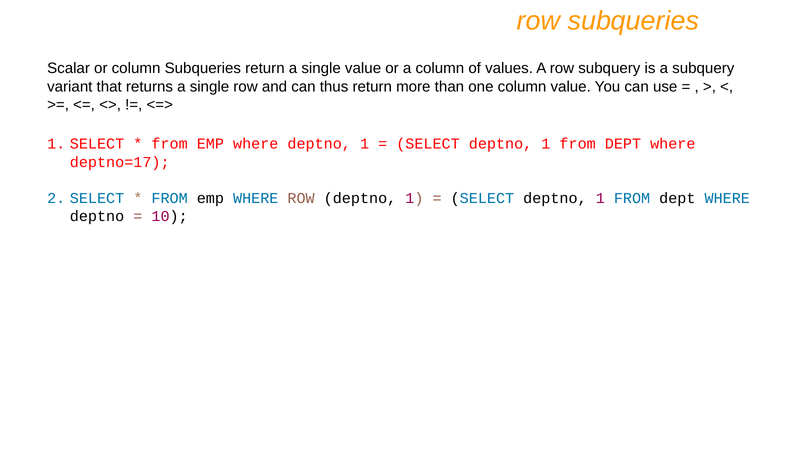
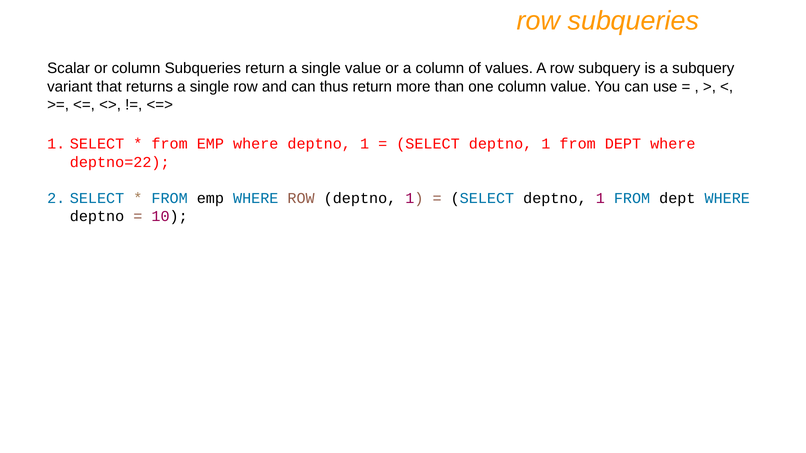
deptno=17: deptno=17 -> deptno=22 (120, 162)
